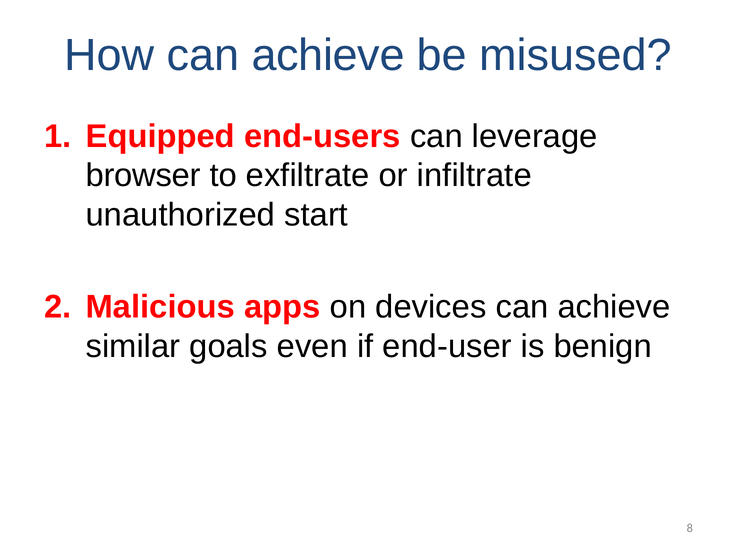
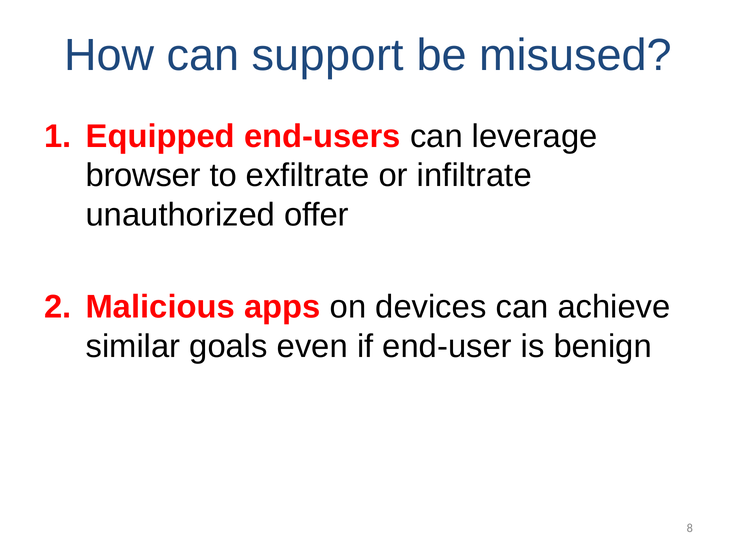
How can achieve: achieve -> support (328, 55)
start: start -> offer (316, 215)
